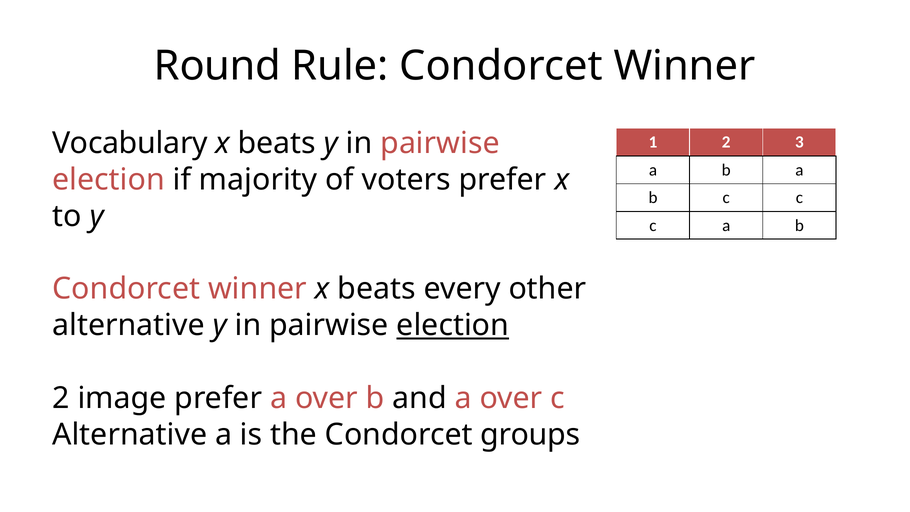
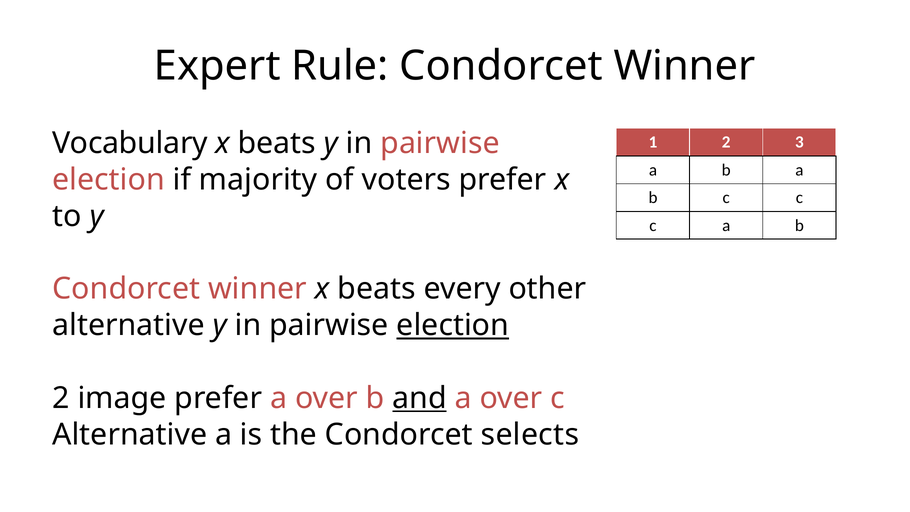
Round: Round -> Expert (217, 66)
and underline: none -> present (420, 398)
groups: groups -> selects (530, 434)
